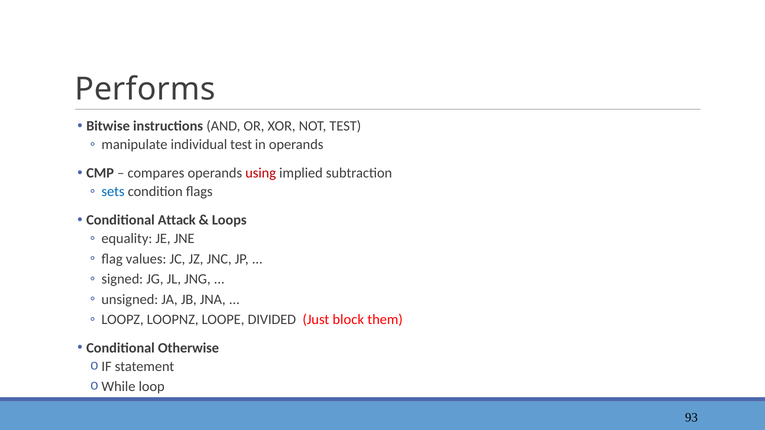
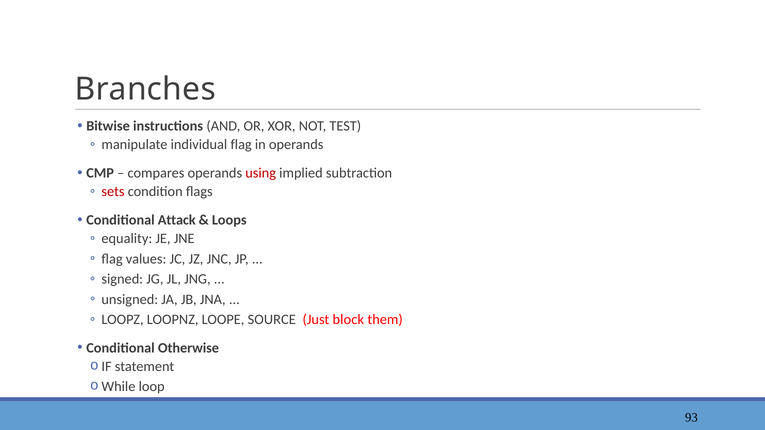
Performs: Performs -> Branches (145, 89)
individual test: test -> flag (241, 145)
sets colour: blue -> red (113, 192)
DIVIDED: DIVIDED -> SOURCE (272, 320)
